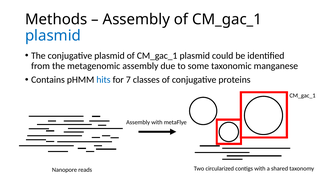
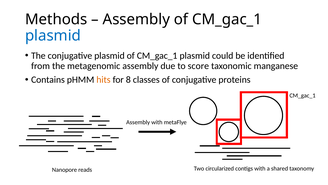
some: some -> score (198, 66)
hits colour: blue -> orange (103, 80)
7: 7 -> 8 (128, 80)
